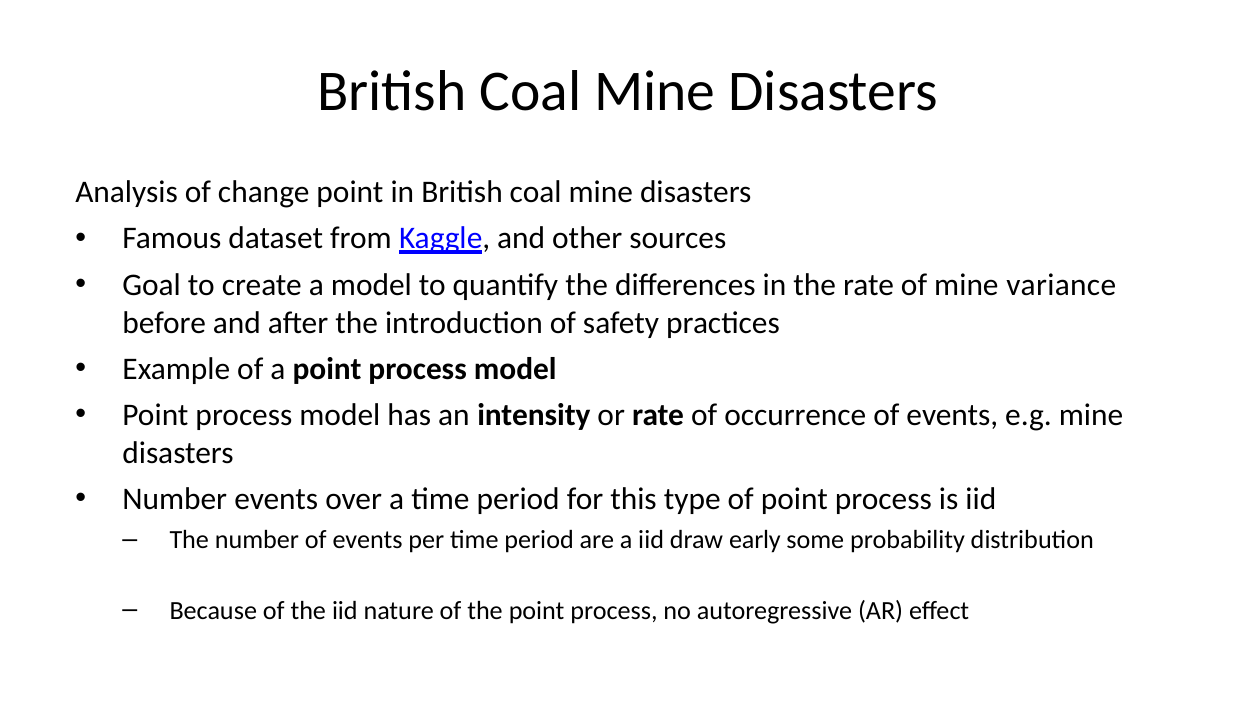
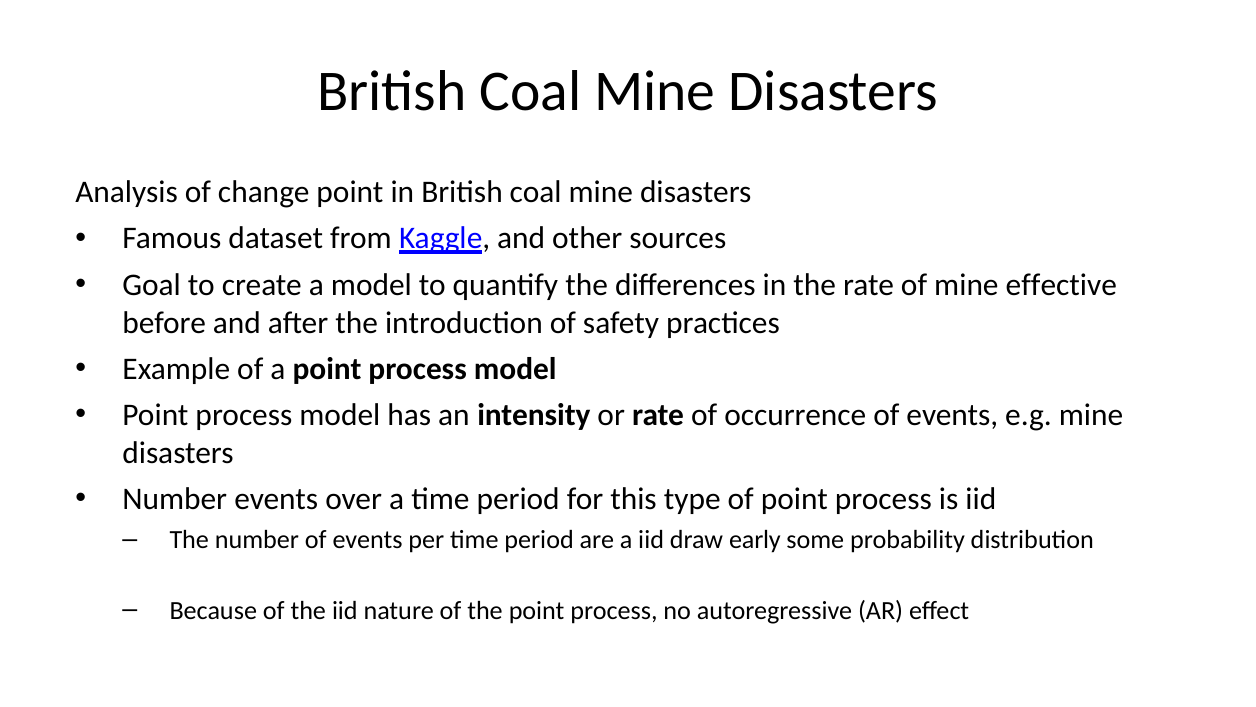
variance: variance -> effective (1061, 285)
